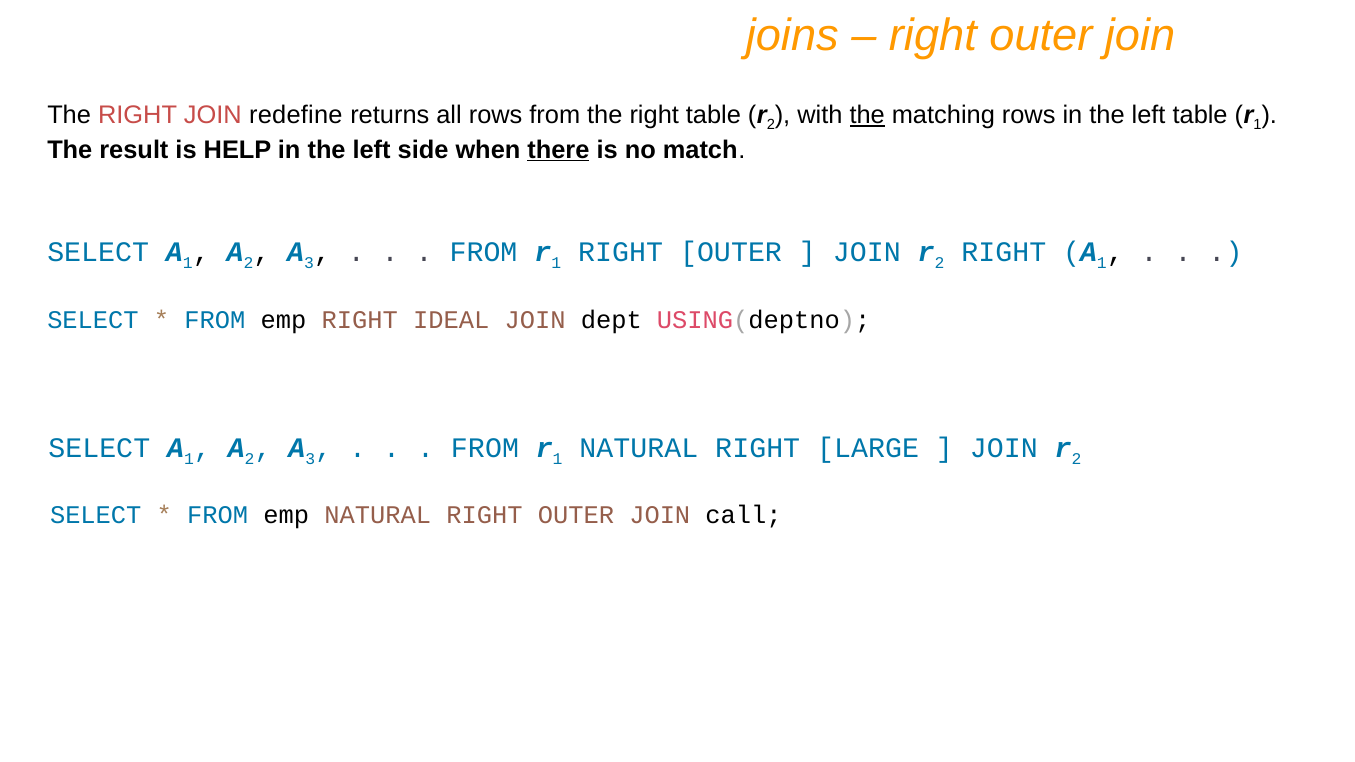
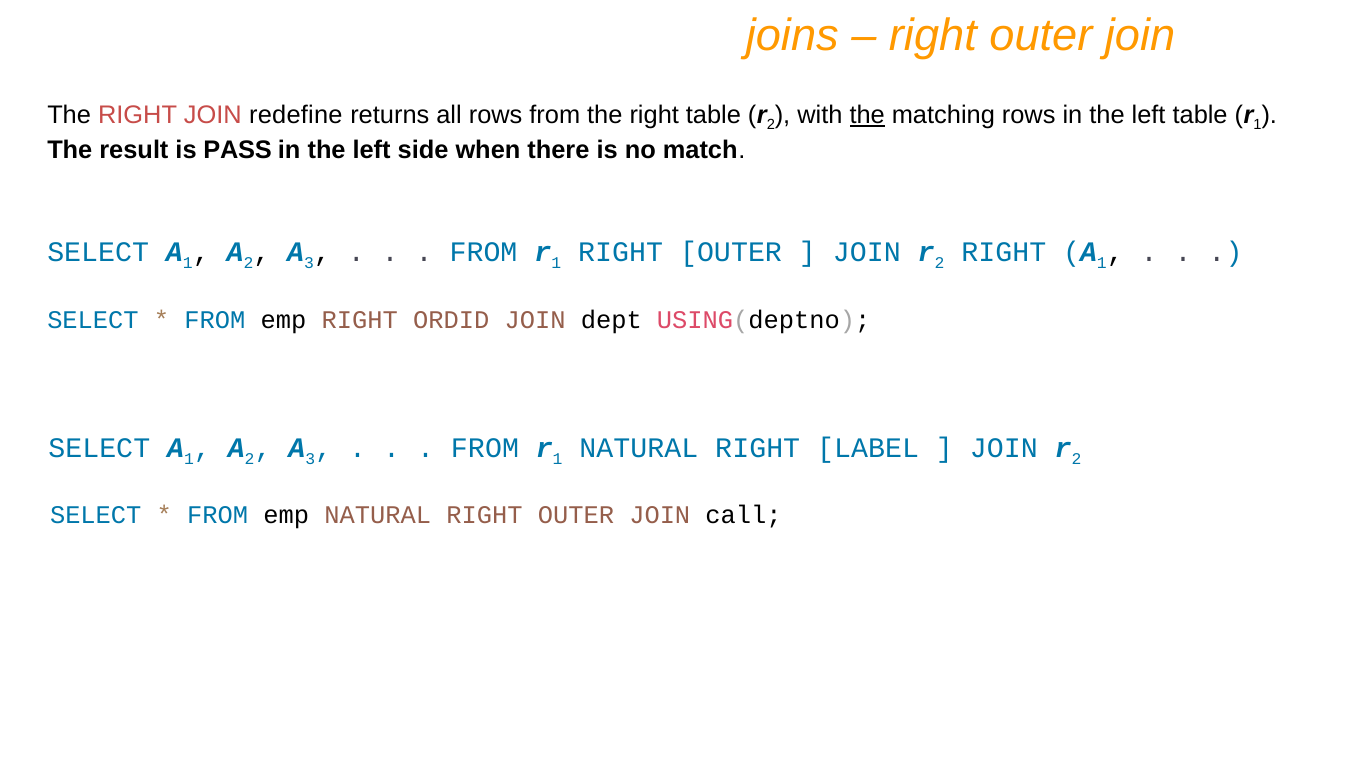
HELP: HELP -> PASS (238, 150)
there underline: present -> none (558, 150)
IDEAL: IDEAL -> ORDID (451, 320)
LARGE: LARGE -> LABEL (868, 449)
